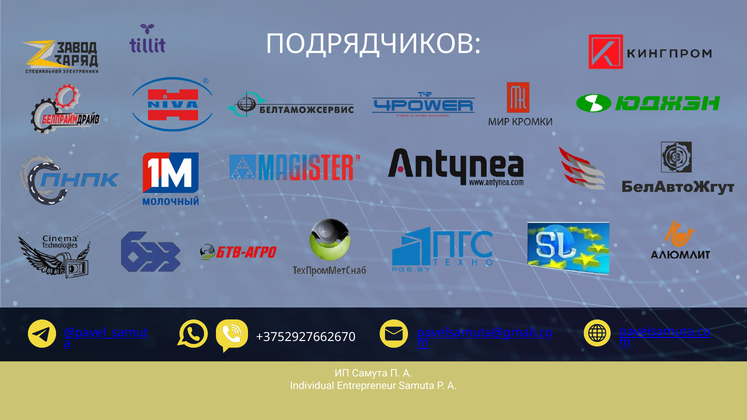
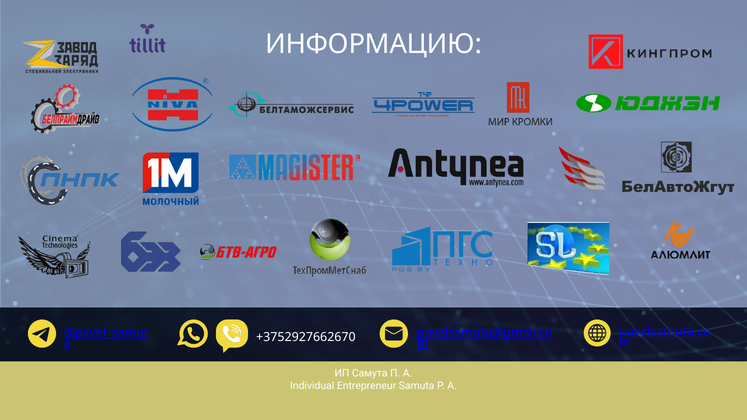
ПОДРЯДЧИКОВ: ПОДРЯДЧИКОВ -> ИНФОРМАЦИЮ (374, 44)
